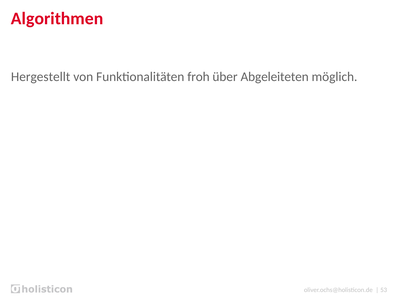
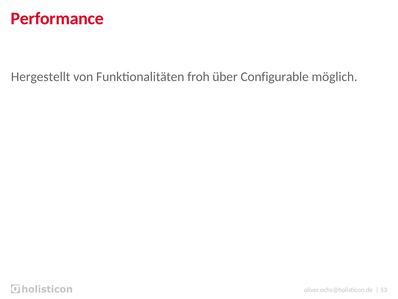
Algorithmen: Algorithmen -> Performance (57, 18)
Abgeleiteten: Abgeleiteten -> Configurable (275, 77)
